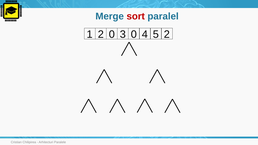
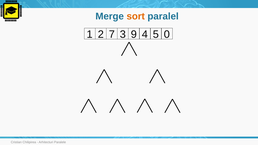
sort colour: red -> orange (136, 16)
1 0: 0 -> 7 (112, 34)
3 0: 0 -> 9 (134, 34)
5 2: 2 -> 0 (167, 34)
